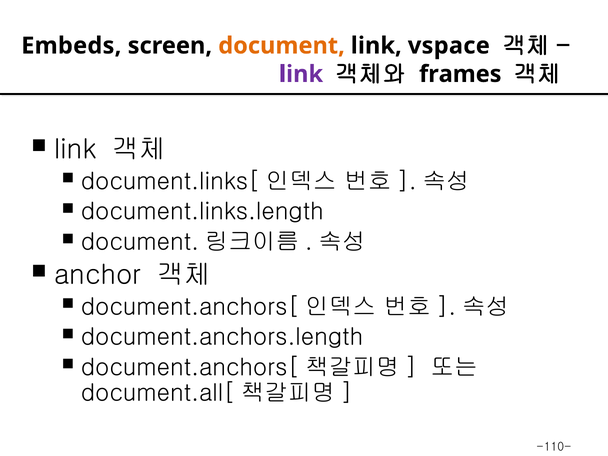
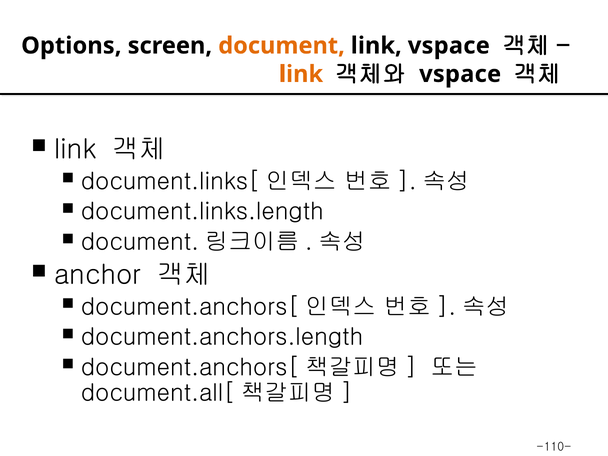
Embeds: Embeds -> Options (71, 46)
link colour: purple -> orange (301, 74)
frames: frames -> vspace (460, 74)
